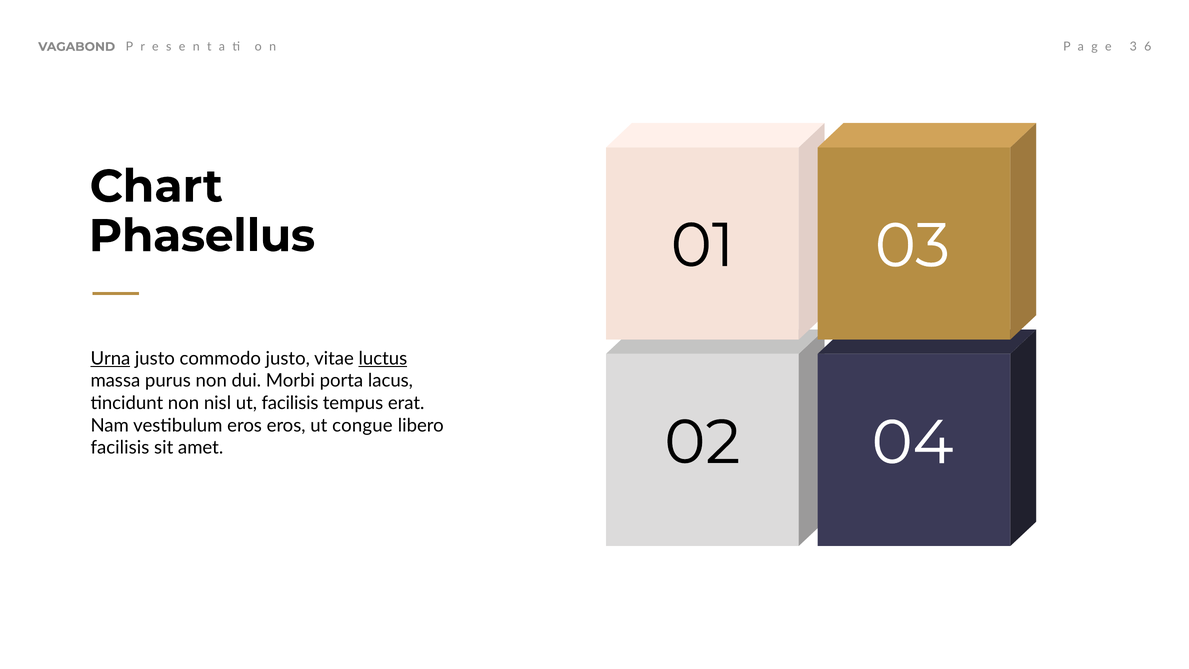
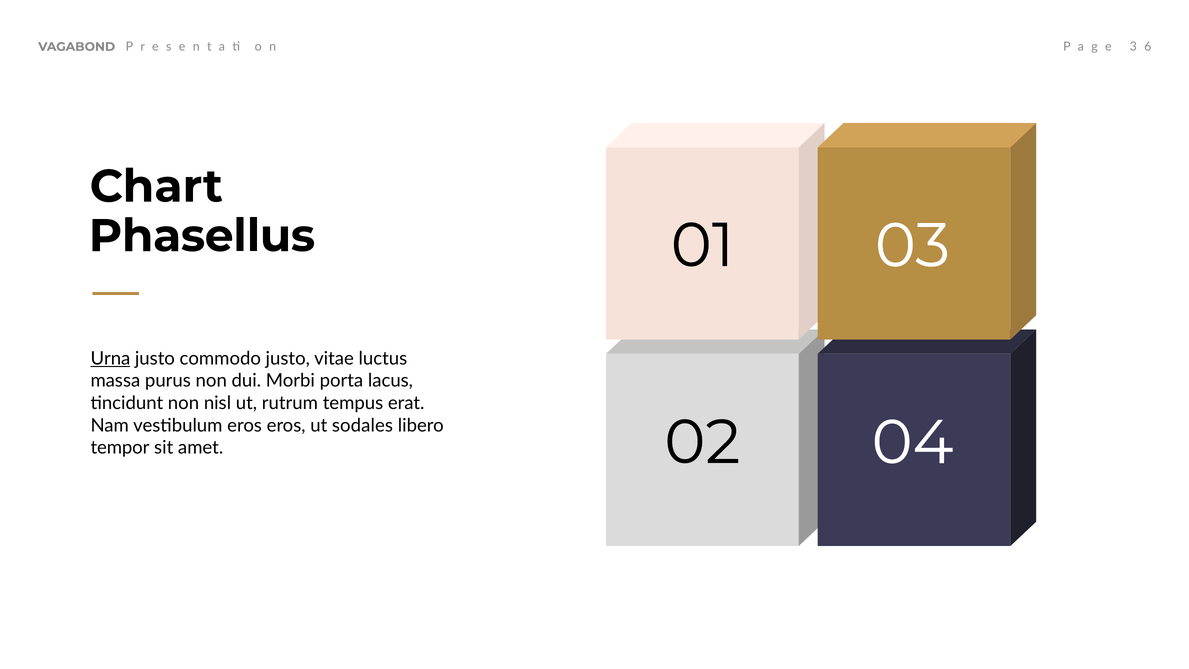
luctus underline: present -> none (383, 358)
ut facilisis: facilisis -> rutrum (290, 403)
congue: congue -> sodales (362, 425)
facilisis: facilisis -> tempor (120, 448)
